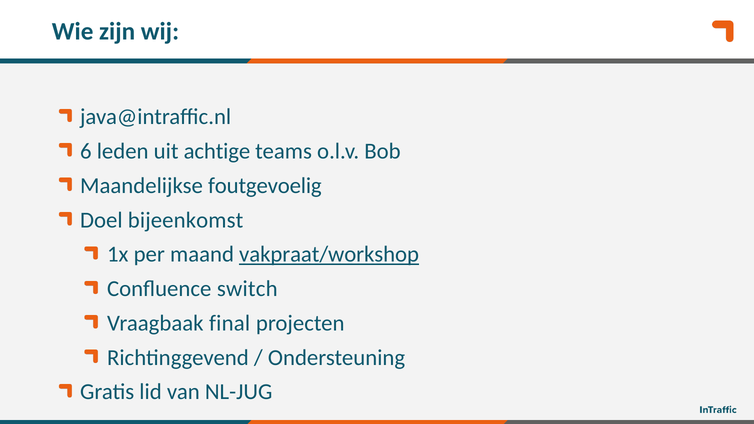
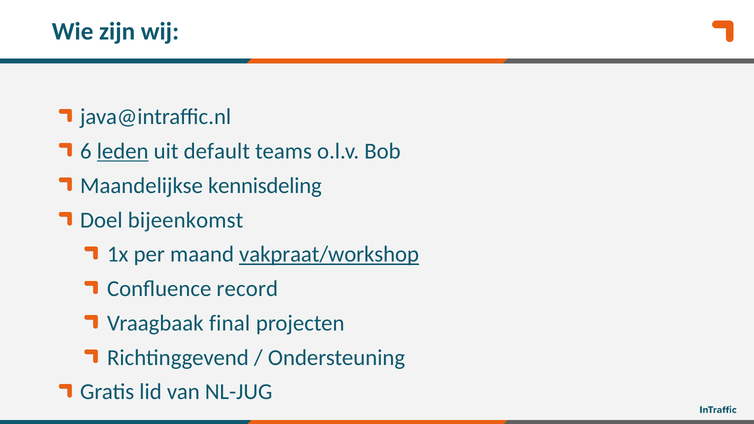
leden underline: none -> present (123, 151)
achtige: achtige -> default (217, 151)
foutgevoelig: foutgevoelig -> kennisdeling (265, 186)
switch: switch -> record (247, 289)
